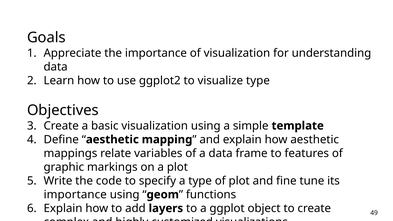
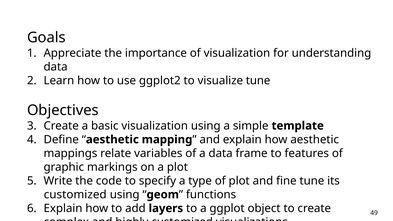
visualize type: type -> tune (258, 81)
importance: importance -> customized (75, 195)
